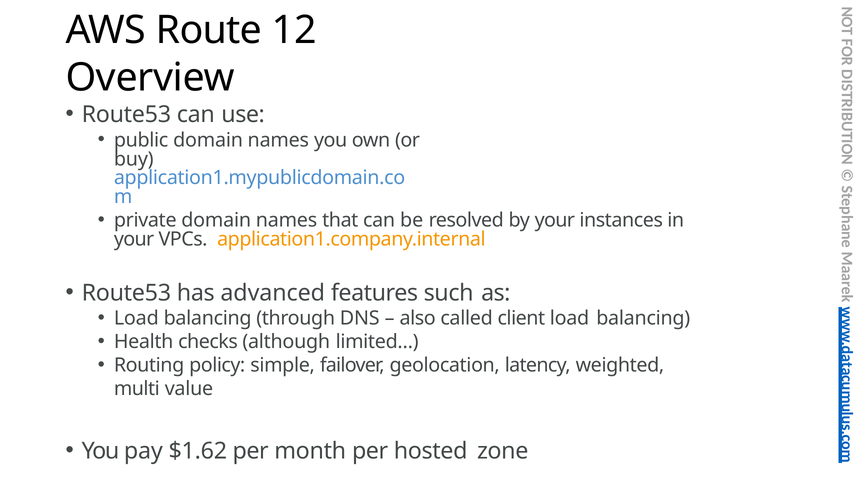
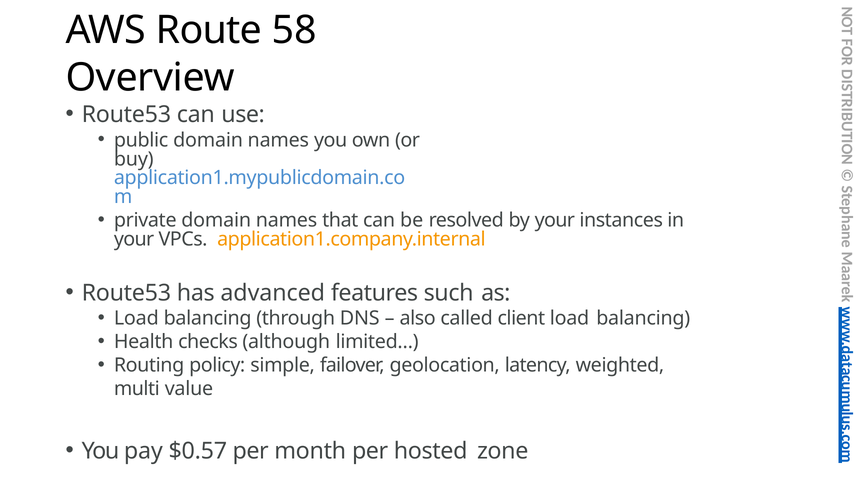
12: 12 -> 58 (294, 30)
$1.62: $1.62 -> $0.57 (198, 451)
